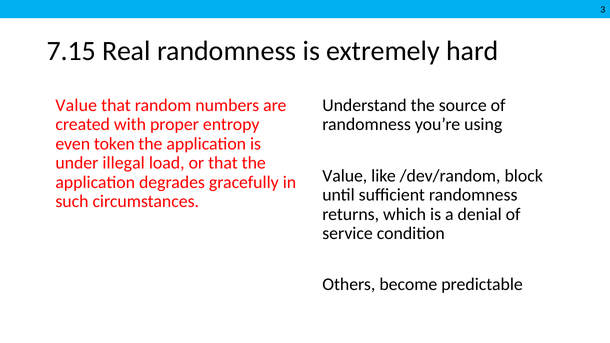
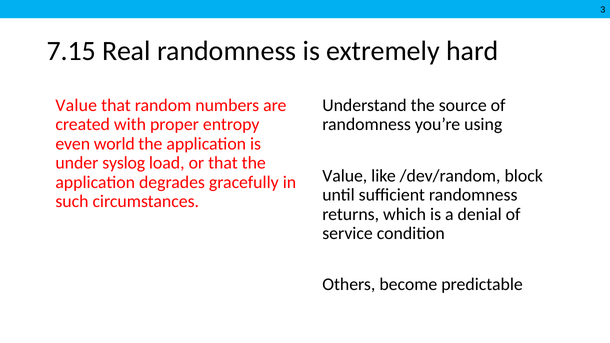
token: token -> world (114, 144)
illegal: illegal -> syslog (124, 163)
